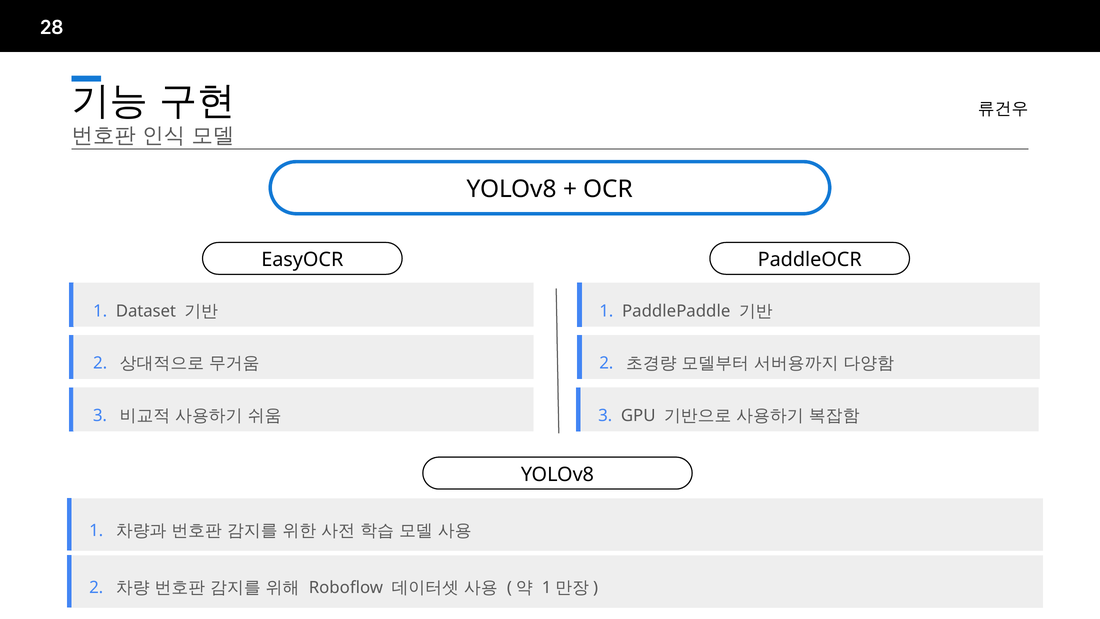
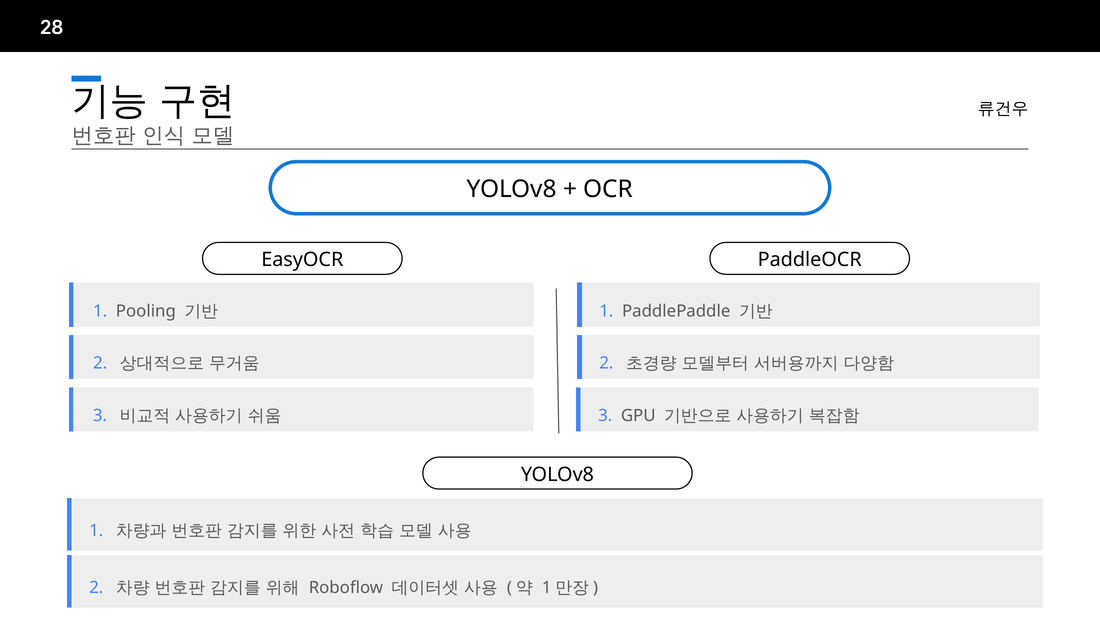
Dataset: Dataset -> Pooling (146, 311)
